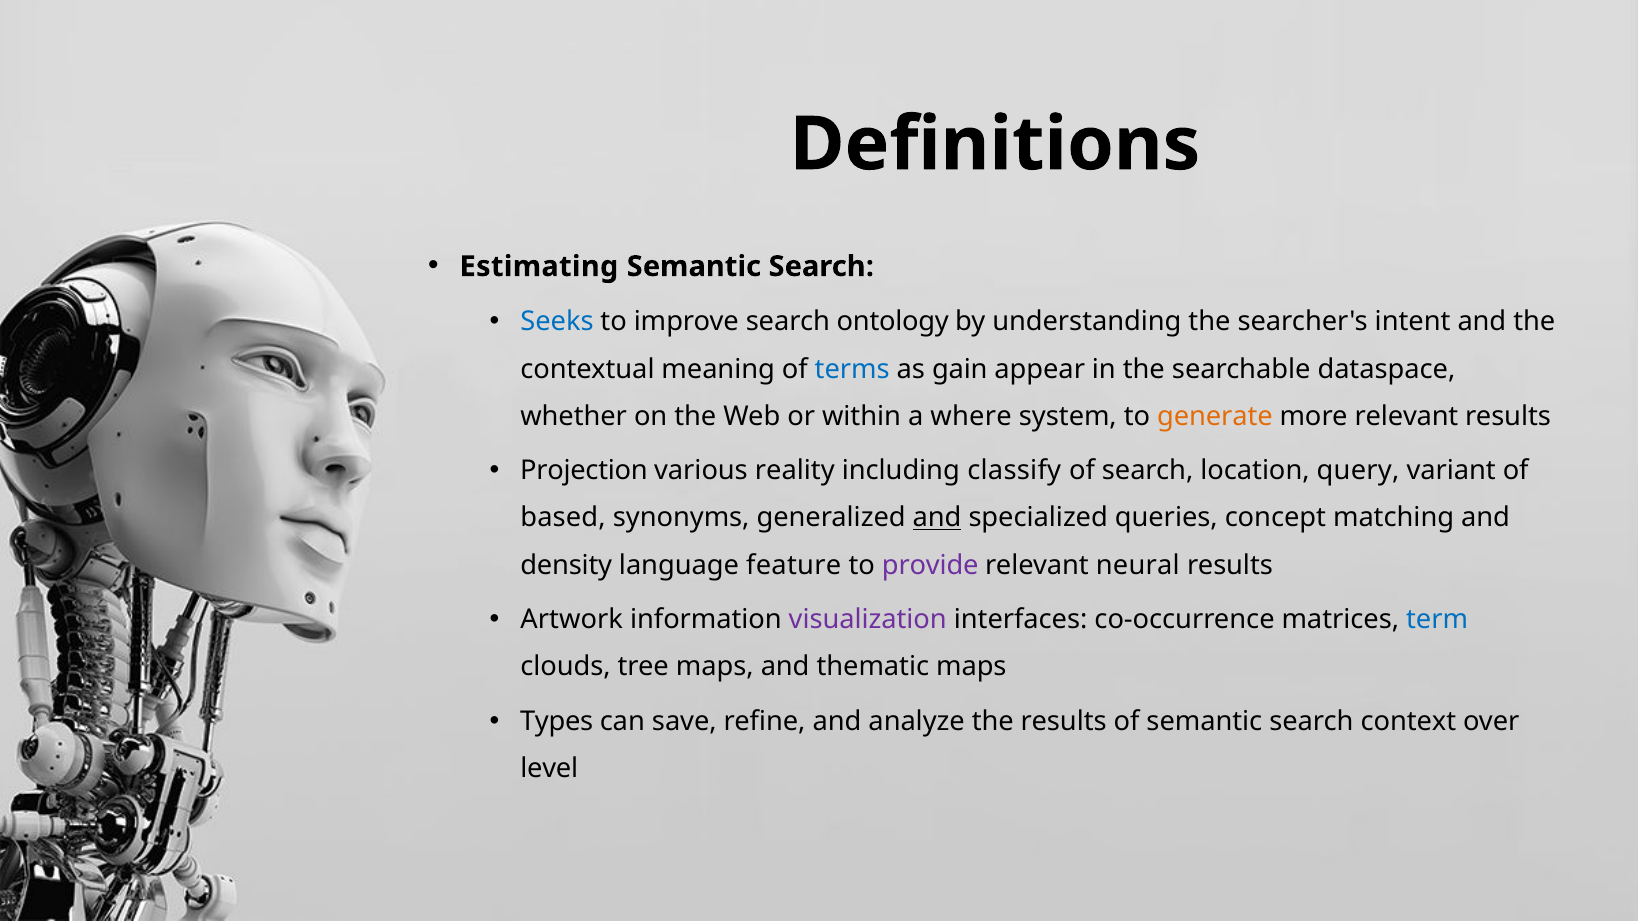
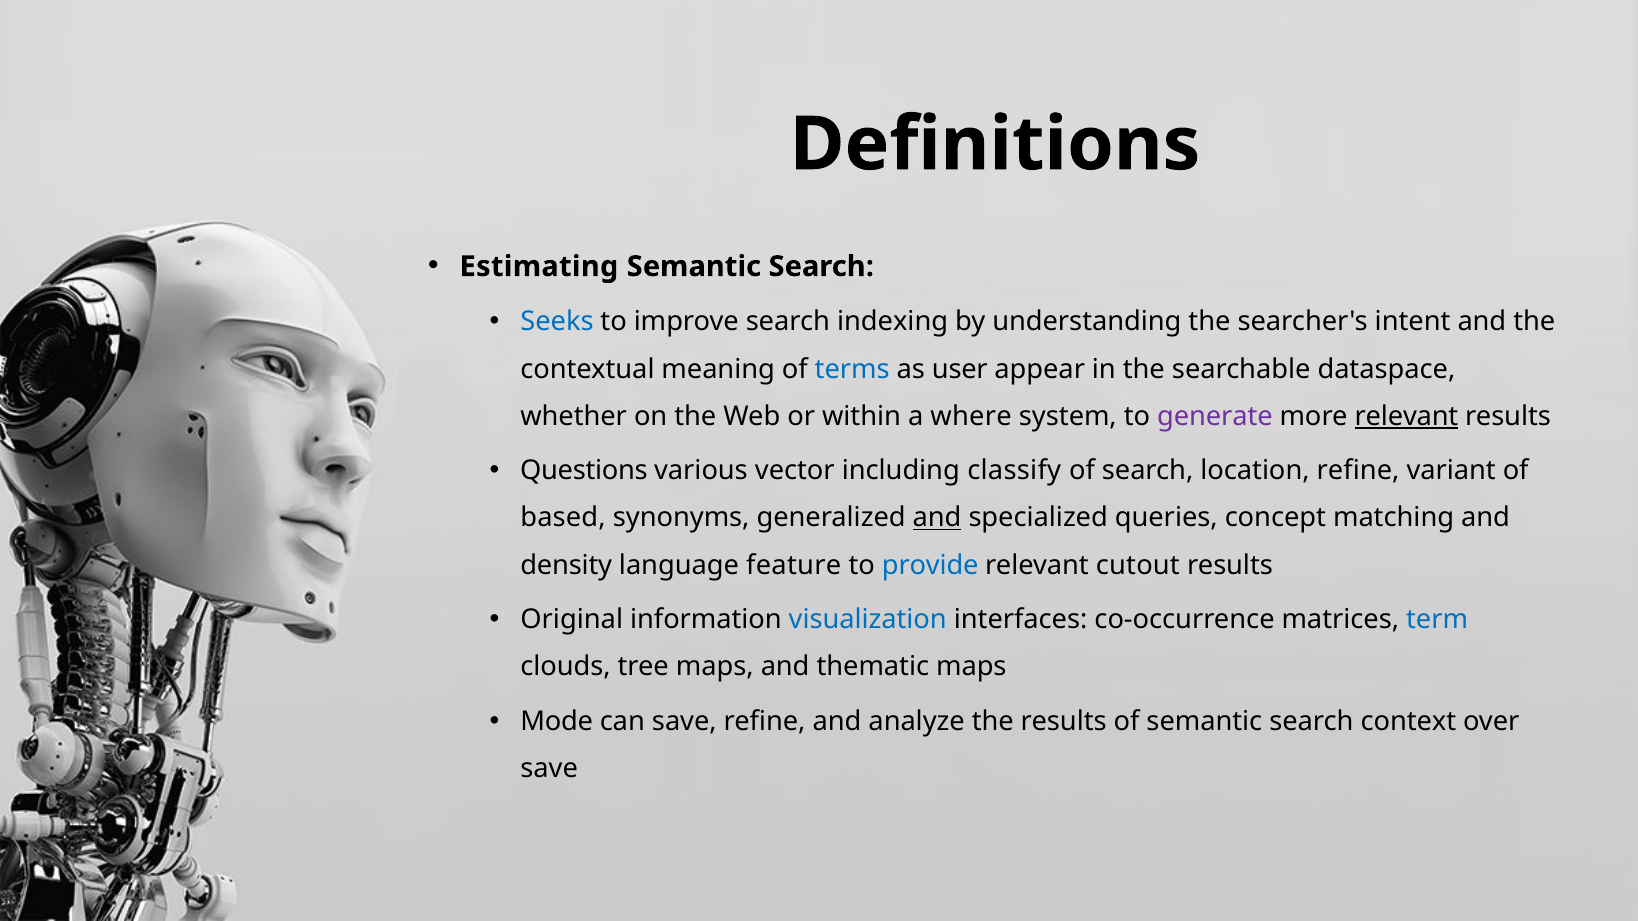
ontology: ontology -> indexing (893, 322)
gain: gain -> user (960, 369)
generate colour: orange -> purple (1215, 416)
relevant underline: none -> present (1406, 416)
Projection: Projection -> Questions (584, 471)
reality: reality -> vector (795, 471)
location query: query -> refine (1358, 471)
provide colour: purple -> blue (930, 565)
neural: neural -> cutout (1138, 565)
Artwork: Artwork -> Original (572, 620)
visualization colour: purple -> blue (868, 620)
Types: Types -> Mode (557, 722)
level: level -> save (549, 769)
